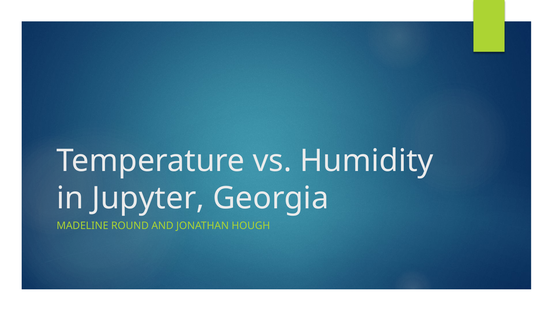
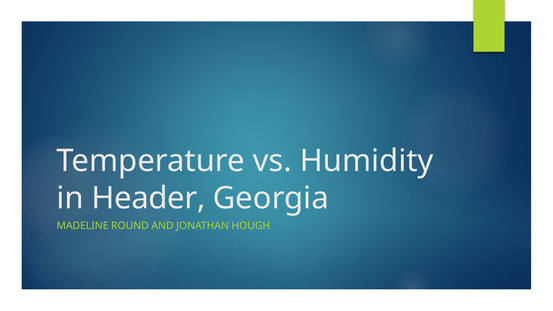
Jupyter: Jupyter -> Header (148, 198)
